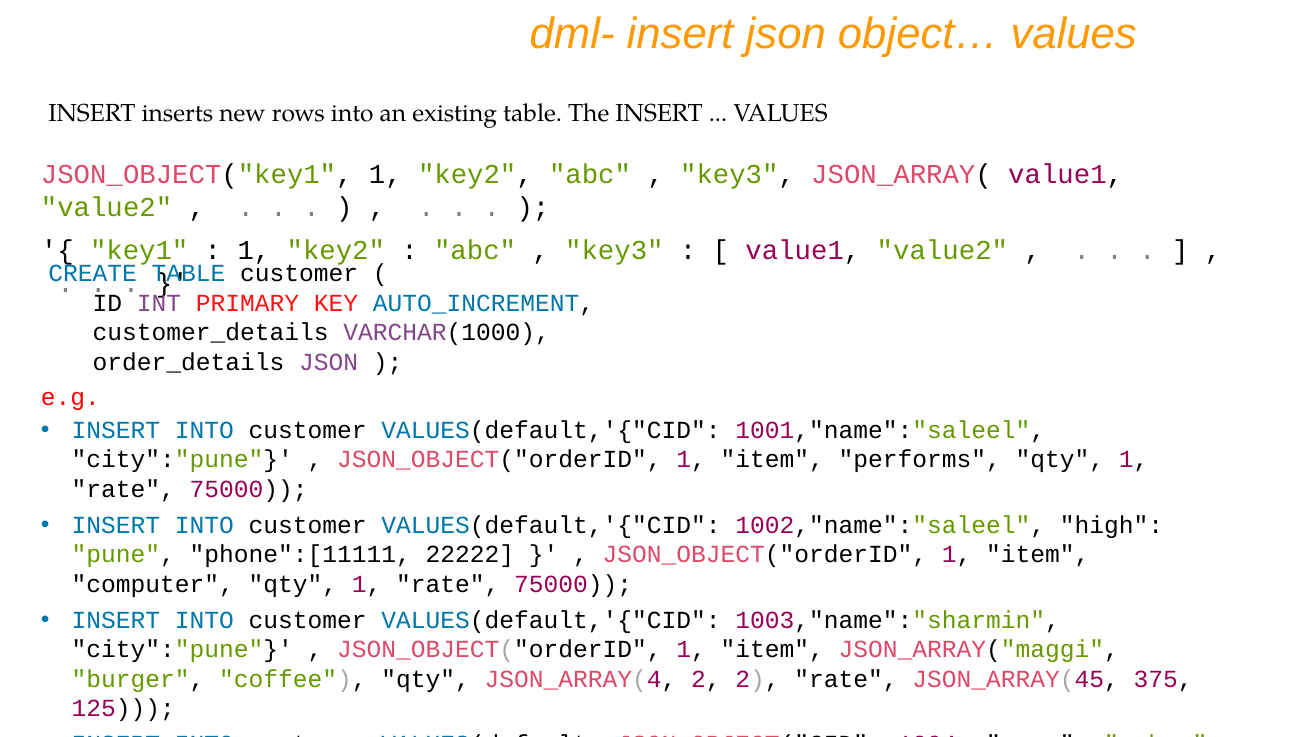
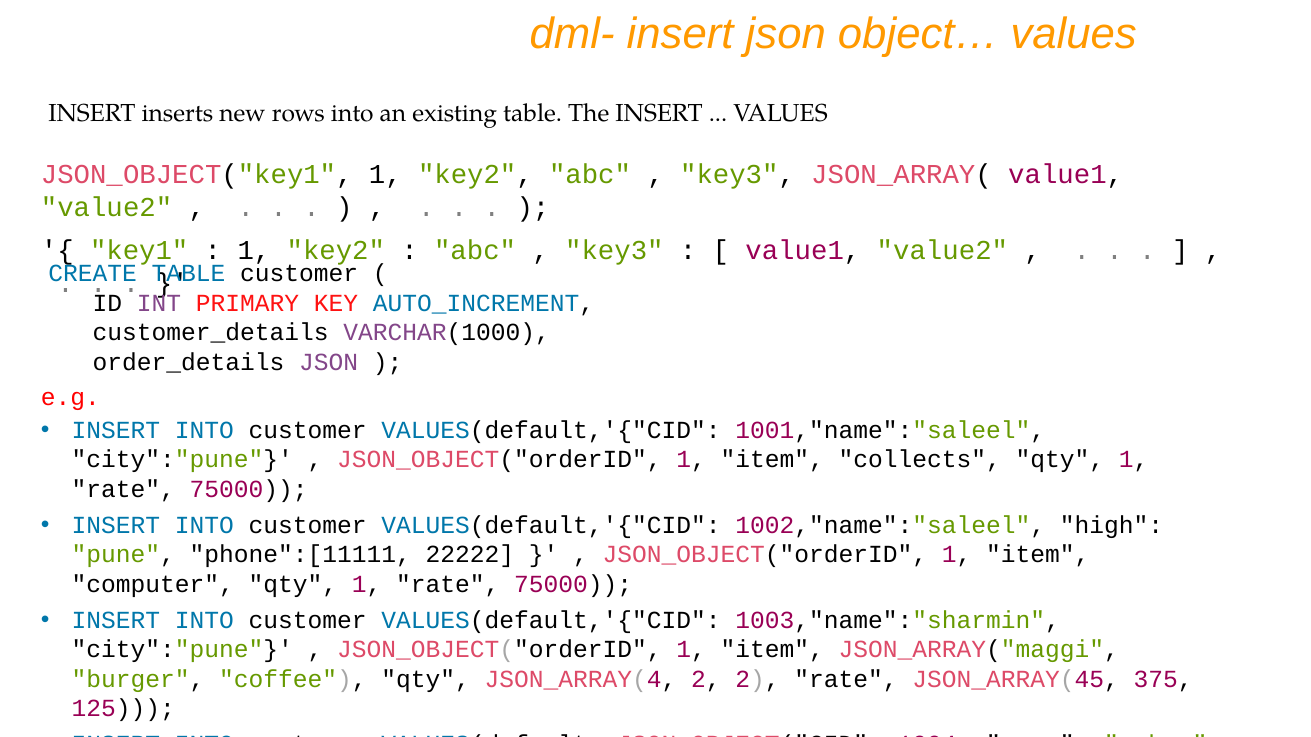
performs: performs -> collects (920, 460)
